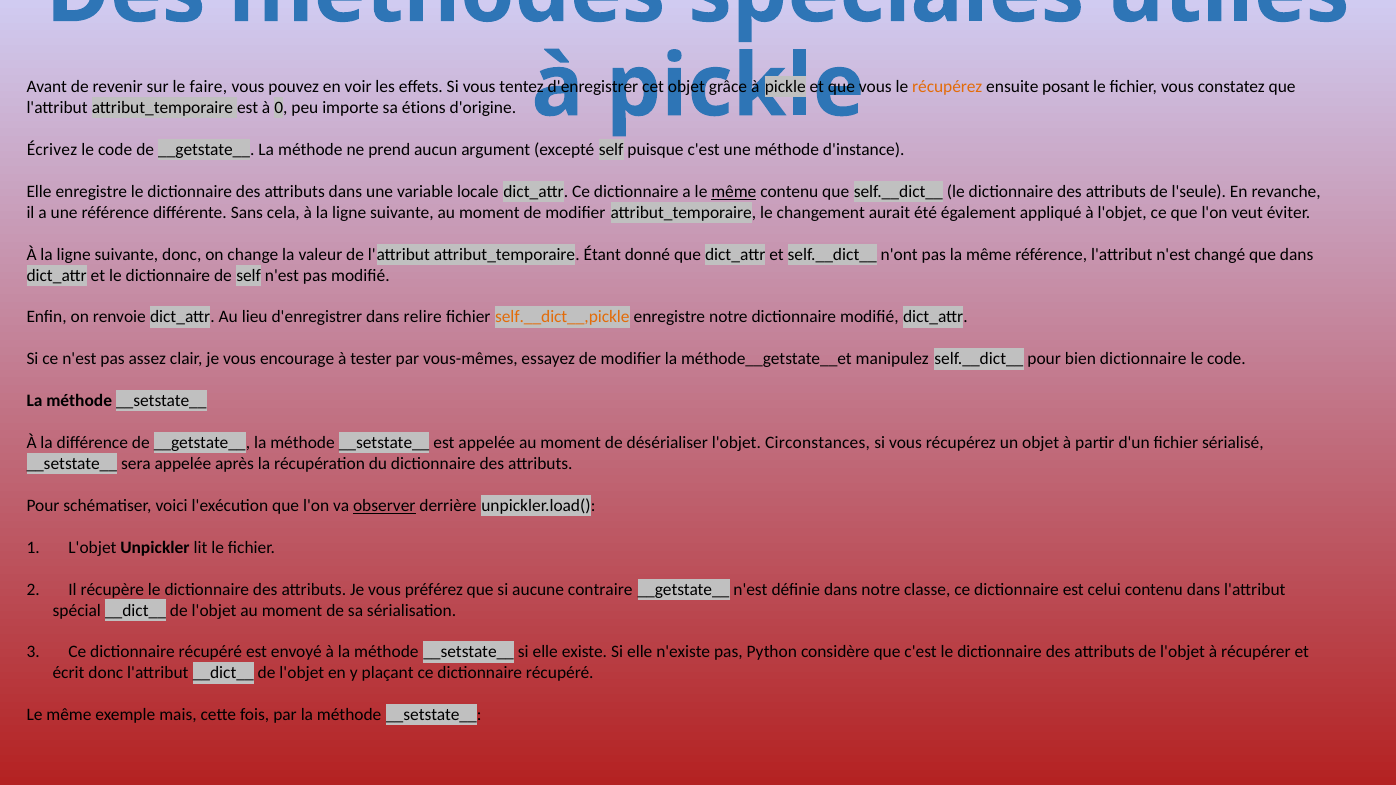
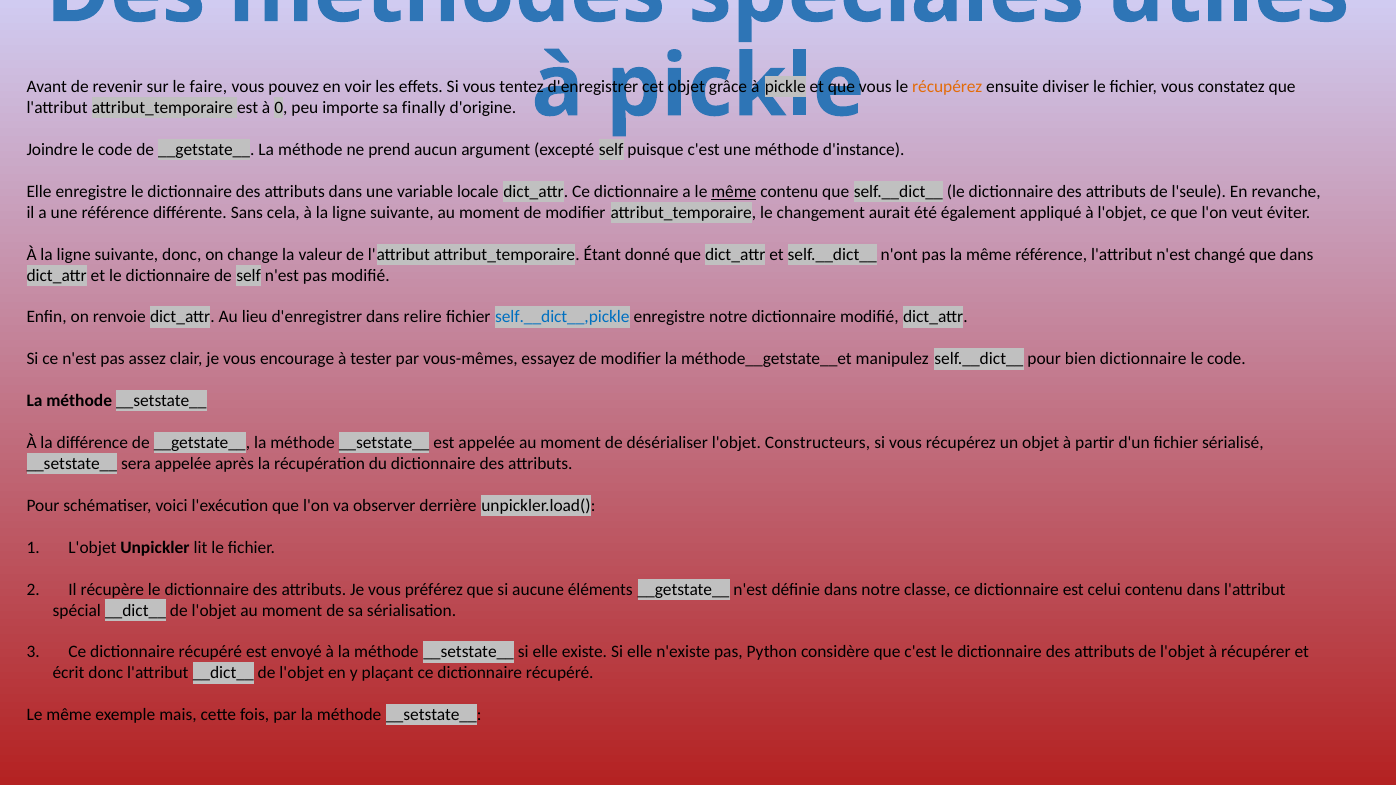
posant: posant -> diviser (1066, 87)
étions: étions -> finally (424, 108)
Écrivez: Écrivez -> Joindre (52, 150)
self.__dict__,pickle colour: orange -> blue (562, 317)
Circonstances: Circonstances -> Constructeurs (818, 443)
observer underline: present -> none (384, 506)
contraire: contraire -> éléments (600, 590)
